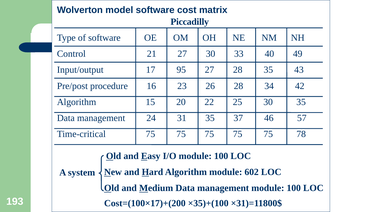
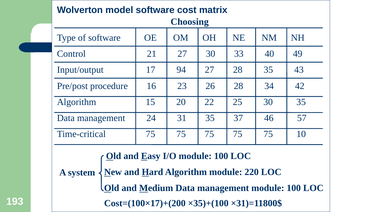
Piccadilly: Piccadilly -> Choosing (190, 22)
95: 95 -> 94 (181, 70)
78: 78 -> 10 (301, 134)
602: 602 -> 220 (252, 172)
